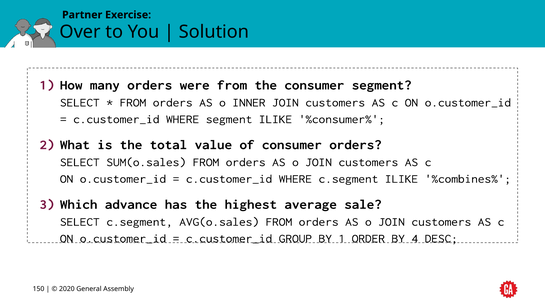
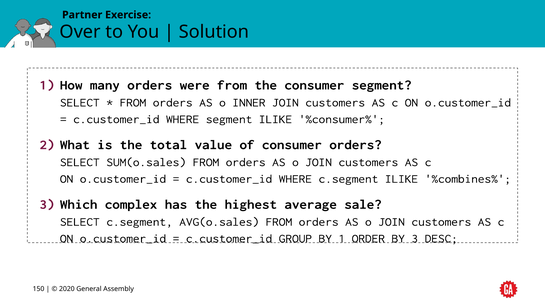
advance: advance -> complex (131, 205)
BY 4: 4 -> 3 (415, 239)
